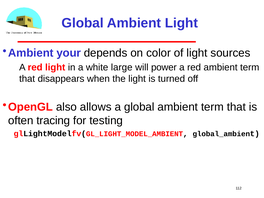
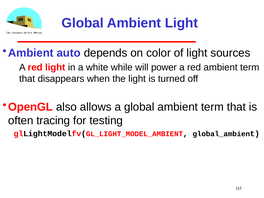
your: your -> auto (69, 53)
large: large -> while (122, 67)
